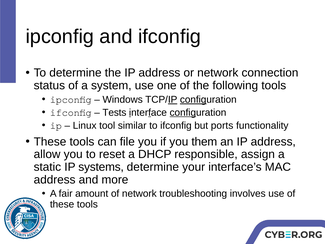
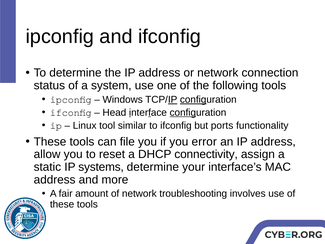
Tests: Tests -> Head (114, 112)
them: them -> error (204, 142)
responsible: responsible -> connectivity (206, 154)
